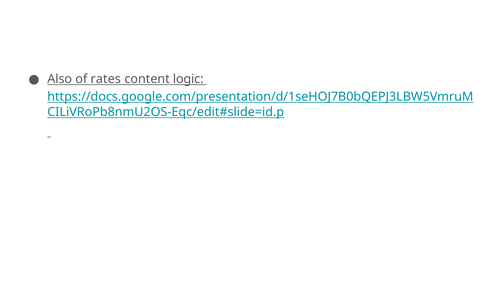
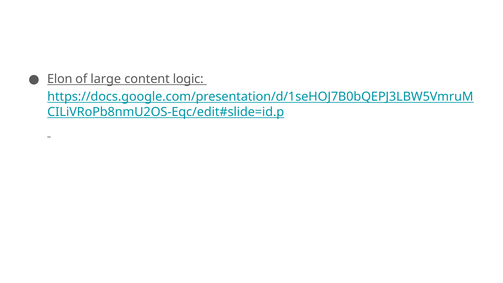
Also: Also -> Elon (60, 79)
rates: rates -> large (106, 79)
